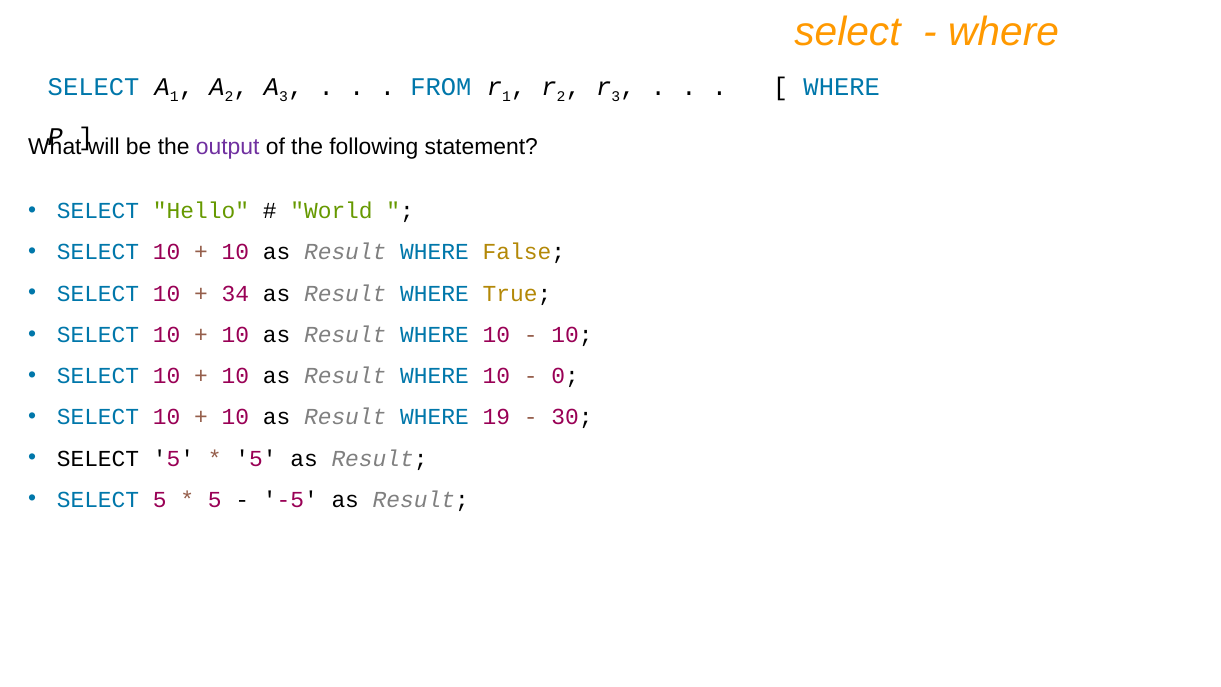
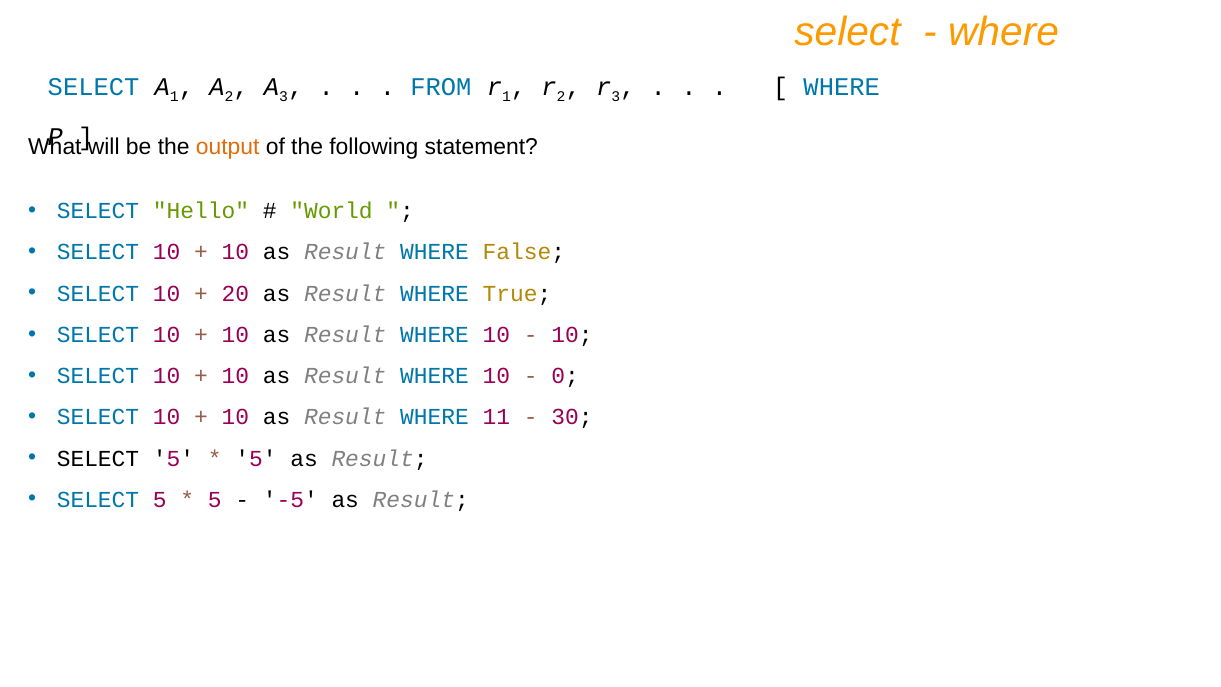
output colour: purple -> orange (228, 147)
34: 34 -> 20 (235, 293)
19: 19 -> 11 (496, 417)
